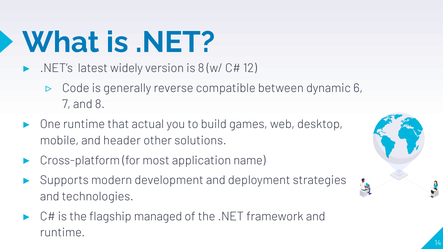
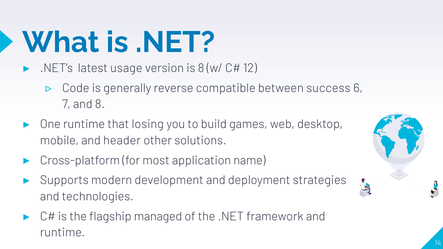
widely: widely -> usage (126, 68)
dynamic: dynamic -> success (328, 88)
actual: actual -> losing (148, 124)
